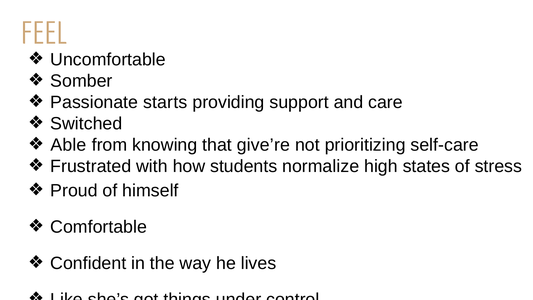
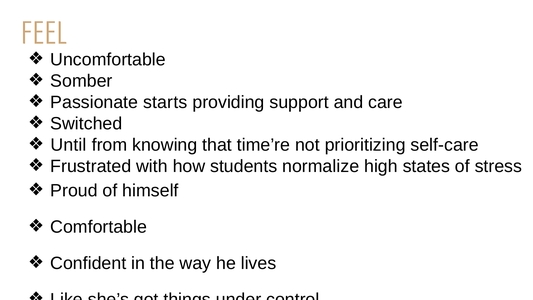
Able: Able -> Until (68, 145)
give’re: give’re -> time’re (263, 145)
